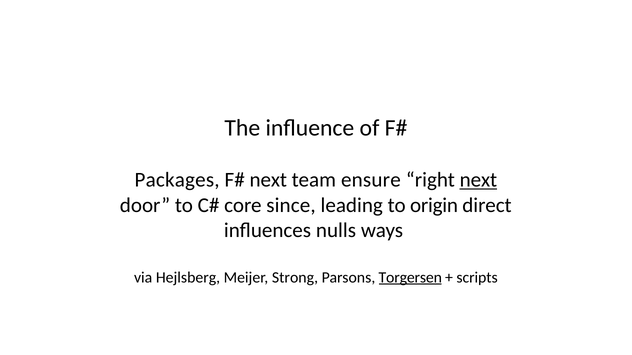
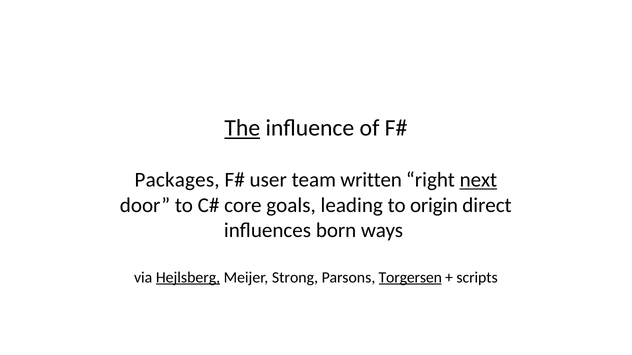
The underline: none -> present (242, 128)
next: next -> user (268, 180)
ensure: ensure -> written (371, 180)
since: since -> goals (291, 205)
nulls: nulls -> born (336, 231)
Hejlsberg underline: none -> present (188, 278)
